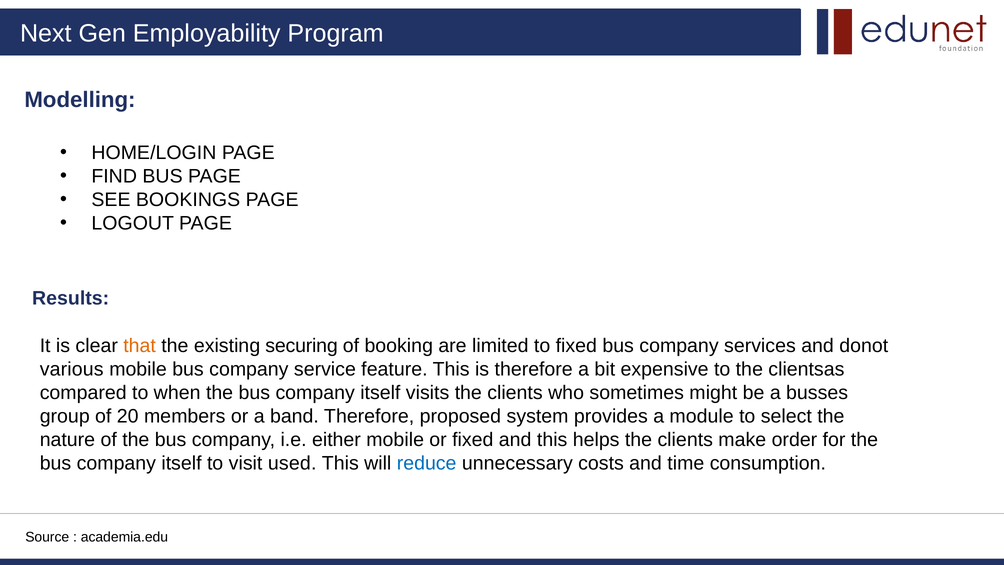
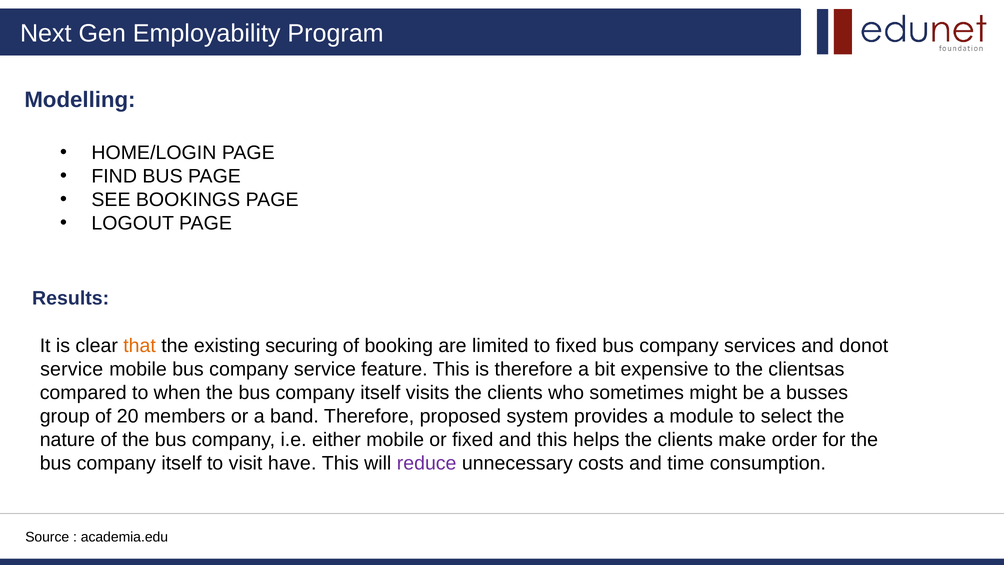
various: various -> service (72, 369)
used: used -> have (292, 463)
reduce colour: blue -> purple (427, 463)
